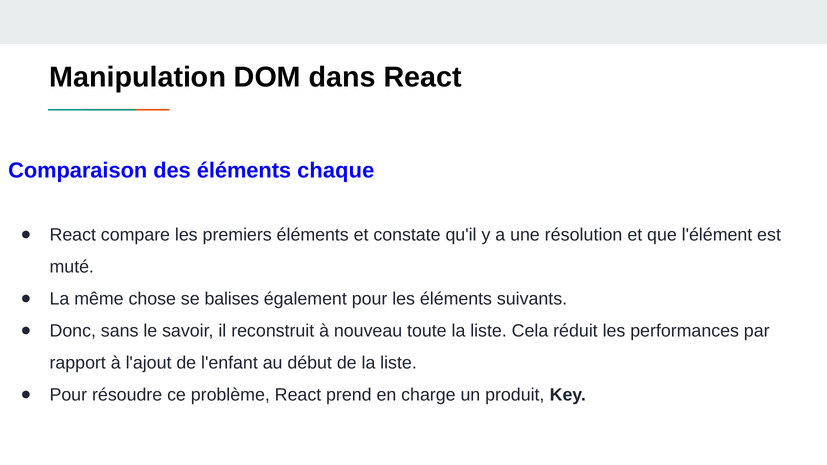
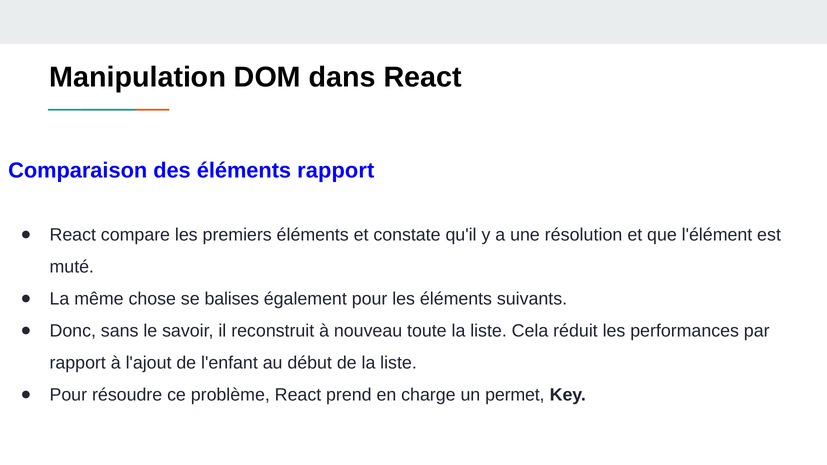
éléments chaque: chaque -> rapport (336, 171)
produit: produit -> permet (515, 395)
